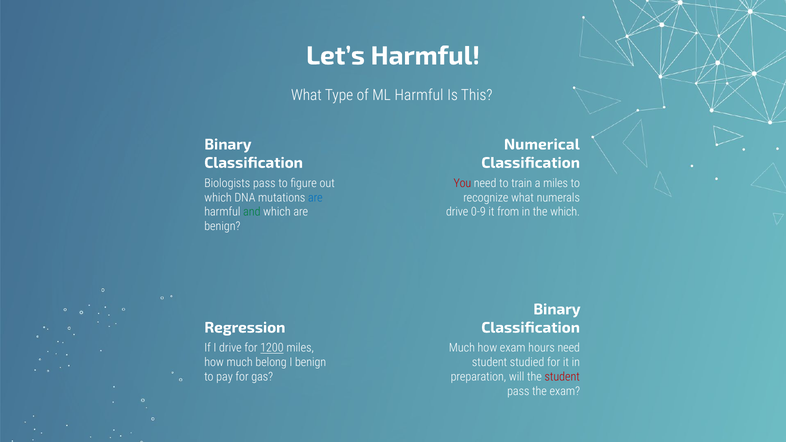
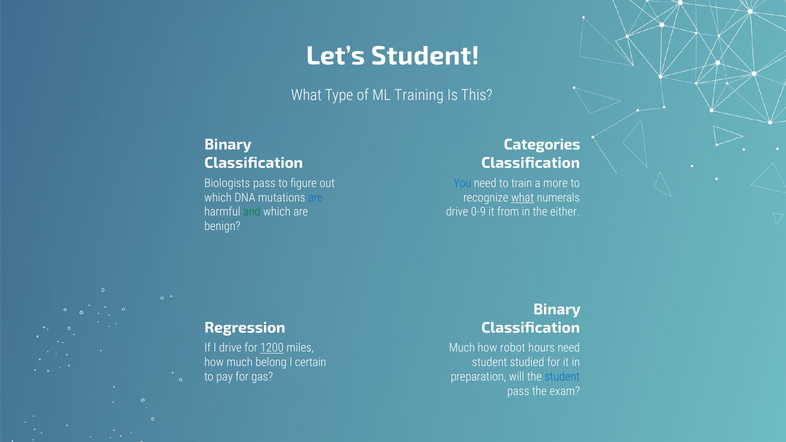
Let’s Harmful: Harmful -> Student (425, 56)
ML Harmful: Harmful -> Training (419, 95)
Numerical: Numerical -> Categories (542, 144)
You colour: red -> blue (462, 183)
a miles: miles -> more (555, 183)
what underline: none -> present (523, 198)
the which: which -> either (565, 212)
how exam: exam -> robot (513, 348)
I benign: benign -> certain (311, 363)
student colour: red -> blue (562, 377)
